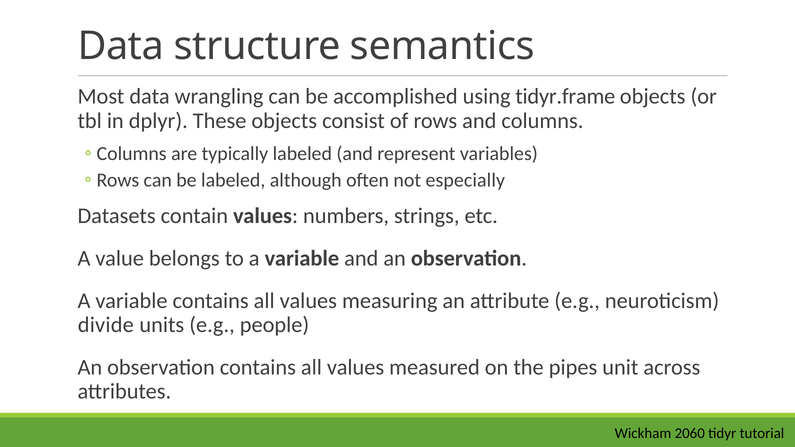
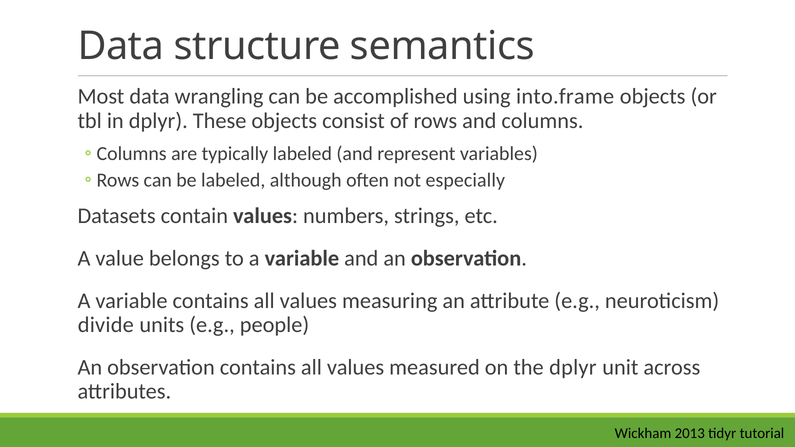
tidyr.frame: tidyr.frame -> into.frame (565, 97)
the pipes: pipes -> dplyr (573, 367)
2060: 2060 -> 2013 (690, 433)
